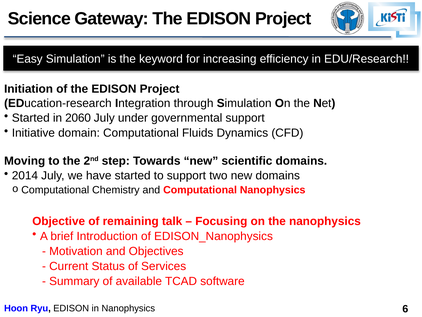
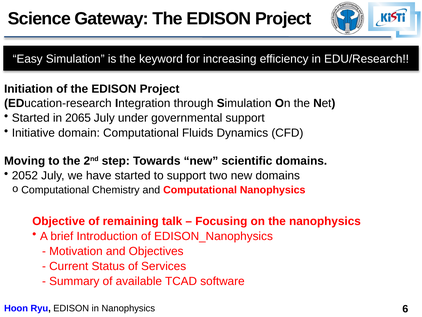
2060: 2060 -> 2065 (78, 118)
2014: 2014 -> 2052 (25, 175)
